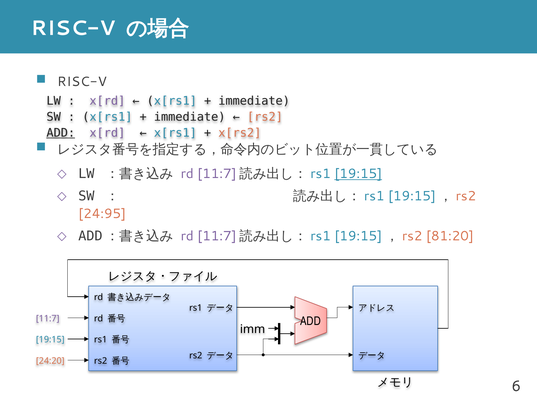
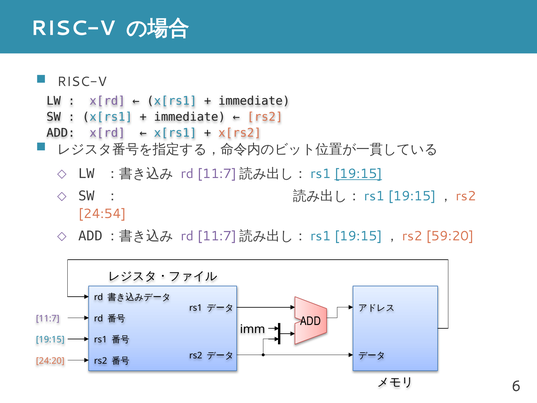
ADD underline: present -> none (61, 133)
24:95: 24:95 -> 24:54 (102, 214)
81:20: 81:20 -> 59:20 (450, 236)
